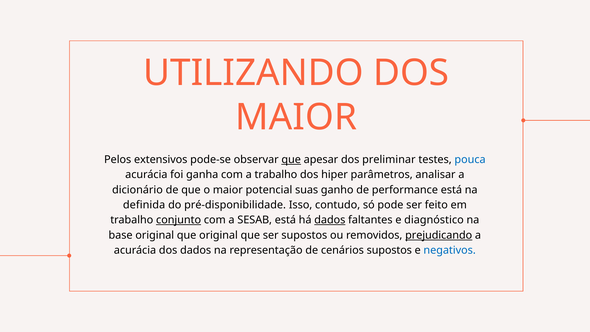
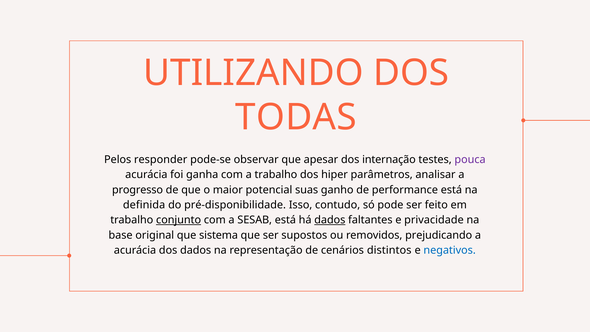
MAIOR: MAIOR -> TODAS (296, 117)
extensivos: extensivos -> responder (161, 160)
que underline: present -> none (291, 160)
preliminar: preliminar -> internação (389, 160)
pouca colour: blue -> purple (470, 160)
dicionário: dicionário -> progresso (138, 190)
diagnóstico: diagnóstico -> privacidade (434, 220)
que original: original -> sistema (219, 235)
prejudicando underline: present -> none (439, 235)
cenários supostos: supostos -> distintos (389, 250)
